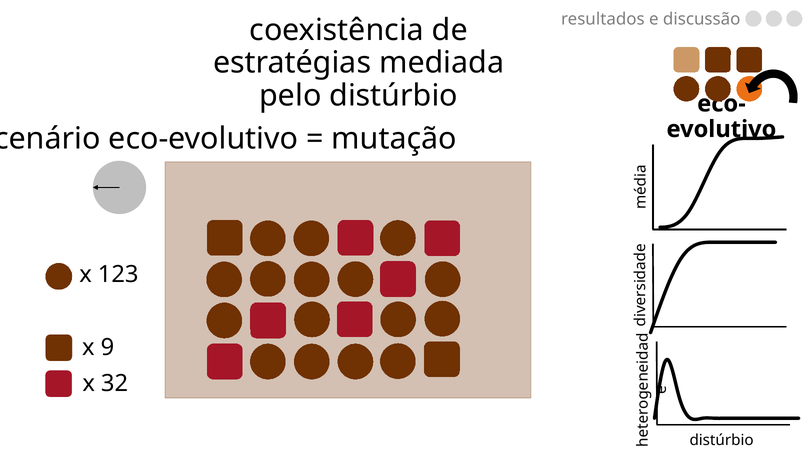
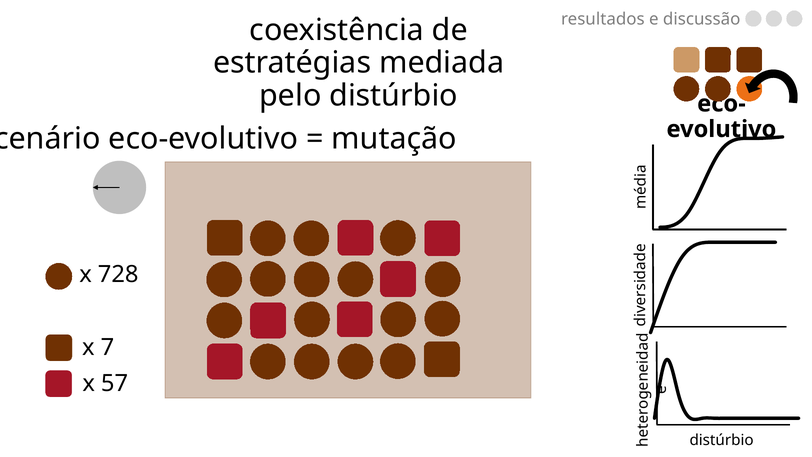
123: 123 -> 728 (118, 274)
9: 9 -> 7 (107, 347)
32: 32 -> 57 (115, 383)
